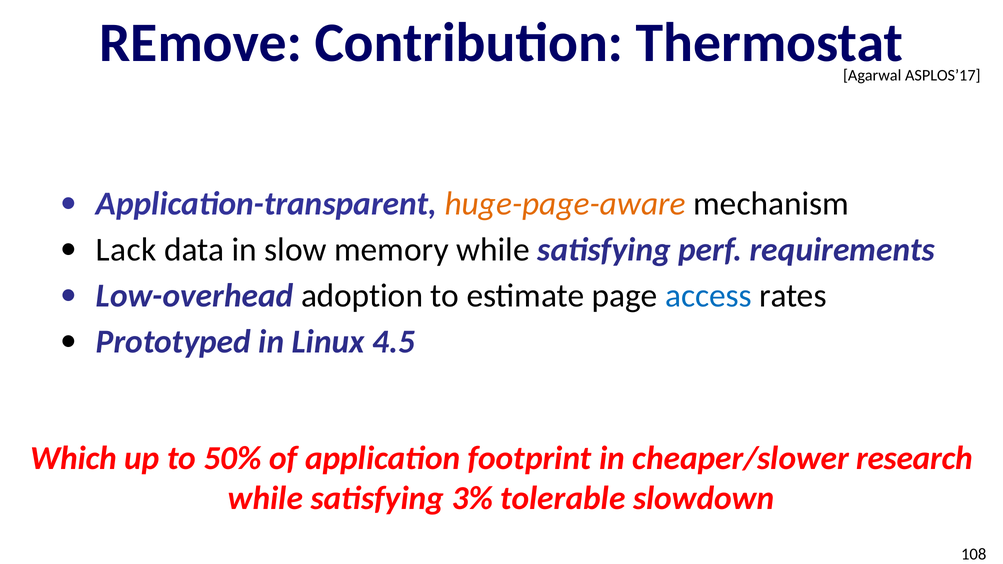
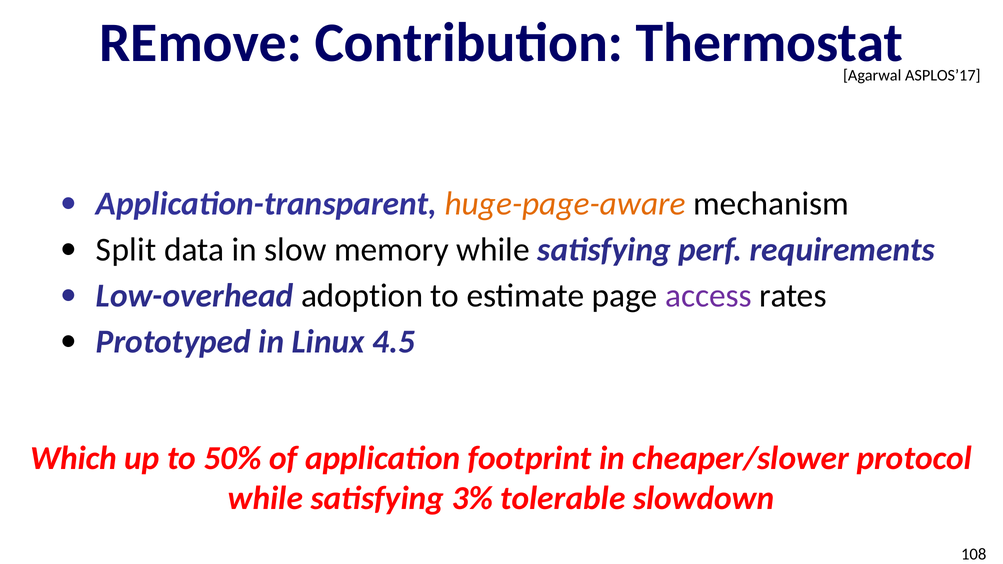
Lack: Lack -> Split (126, 250)
access colour: blue -> purple (709, 296)
research: research -> protocol (914, 458)
